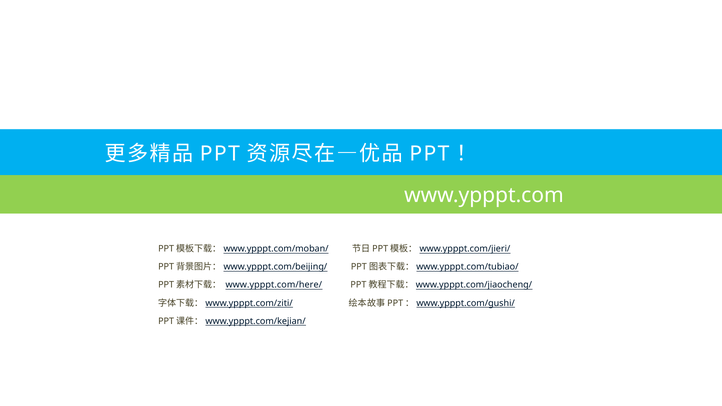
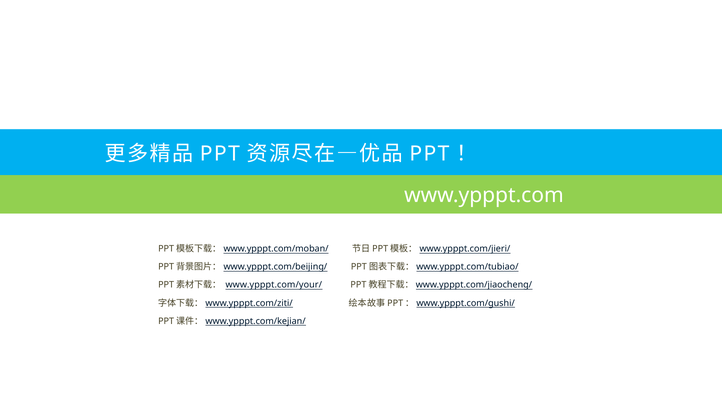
www.ypppt.com/here/: www.ypppt.com/here/ -> www.ypppt.com/your/ (274, 285)
